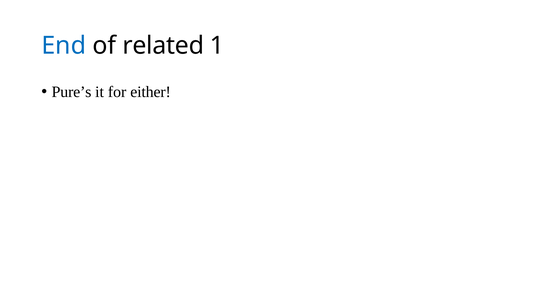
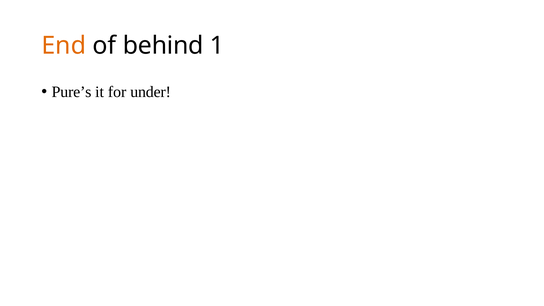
End colour: blue -> orange (64, 46)
related: related -> behind (163, 46)
either: either -> under (151, 92)
